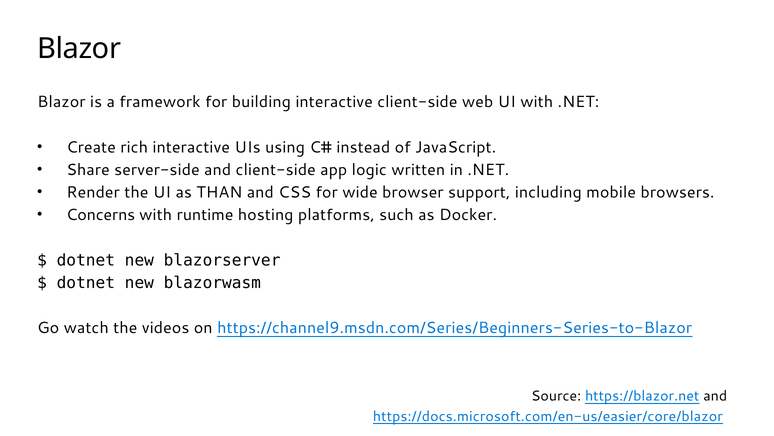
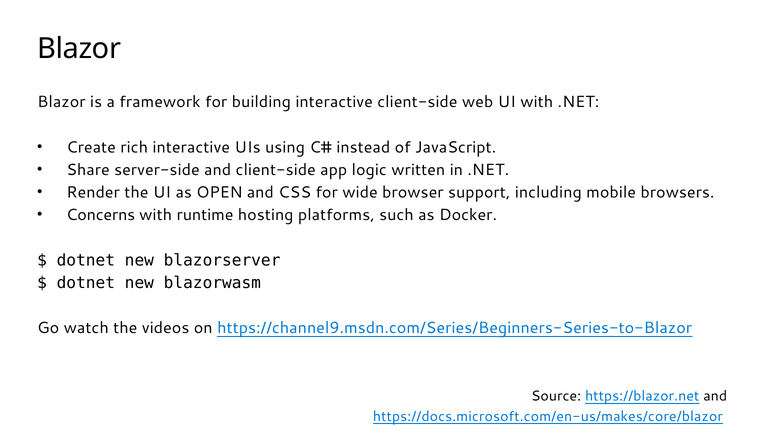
THAN: THAN -> OPEN (219, 192)
https://docs.microsoft.com/en-us/easier/core/blazor: https://docs.microsoft.com/en-us/easier/core/blazor -> https://docs.microsoft.com/en-us/makes/core/blazor (548, 416)
